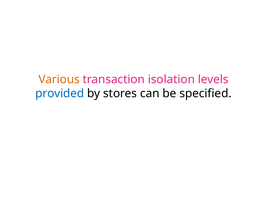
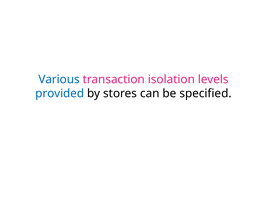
Various colour: orange -> blue (59, 79)
